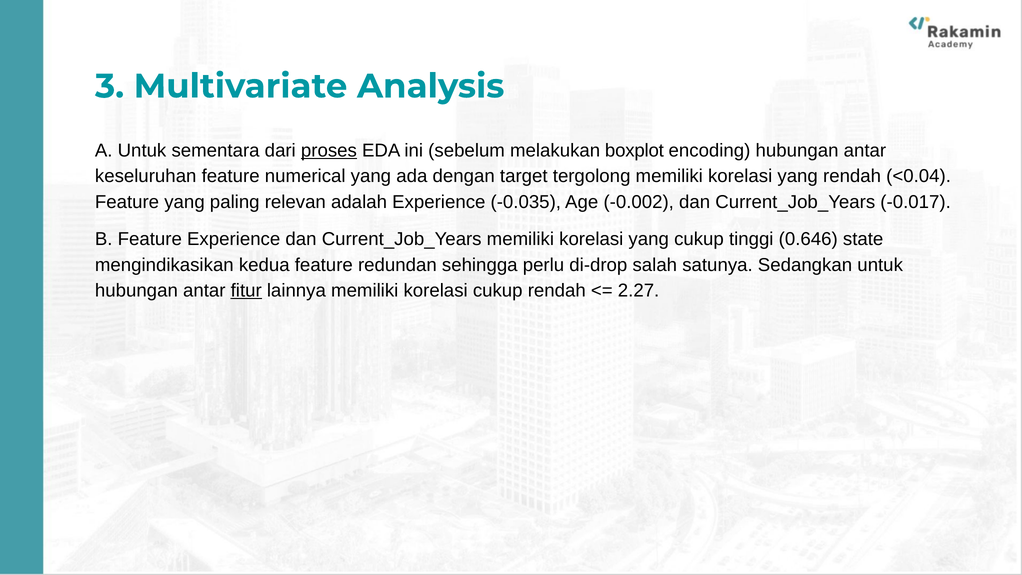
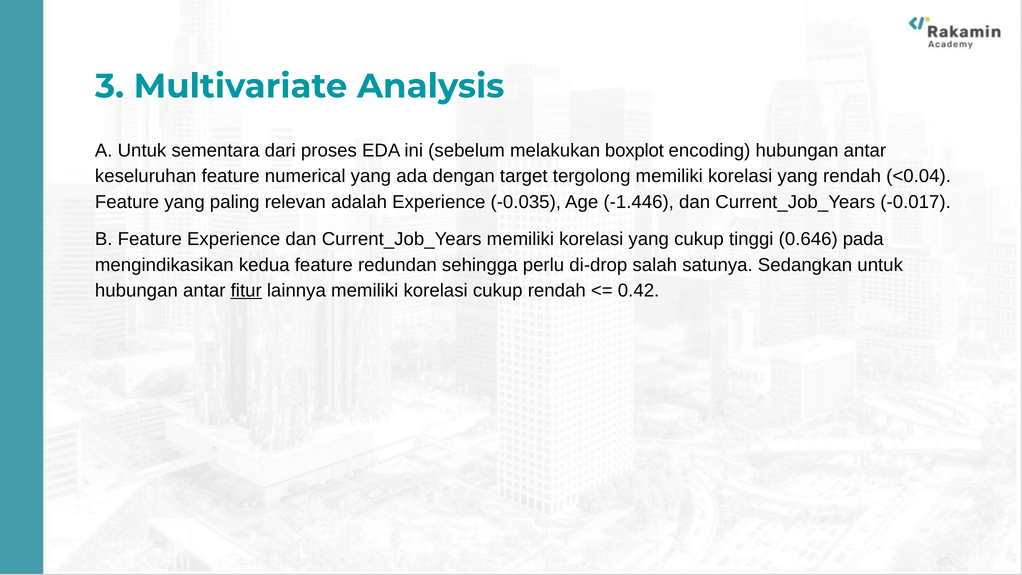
proses underline: present -> none (329, 151)
-0.002: -0.002 -> -1.446 (639, 202)
state: state -> pada (863, 239)
2.27: 2.27 -> 0.42 (639, 291)
